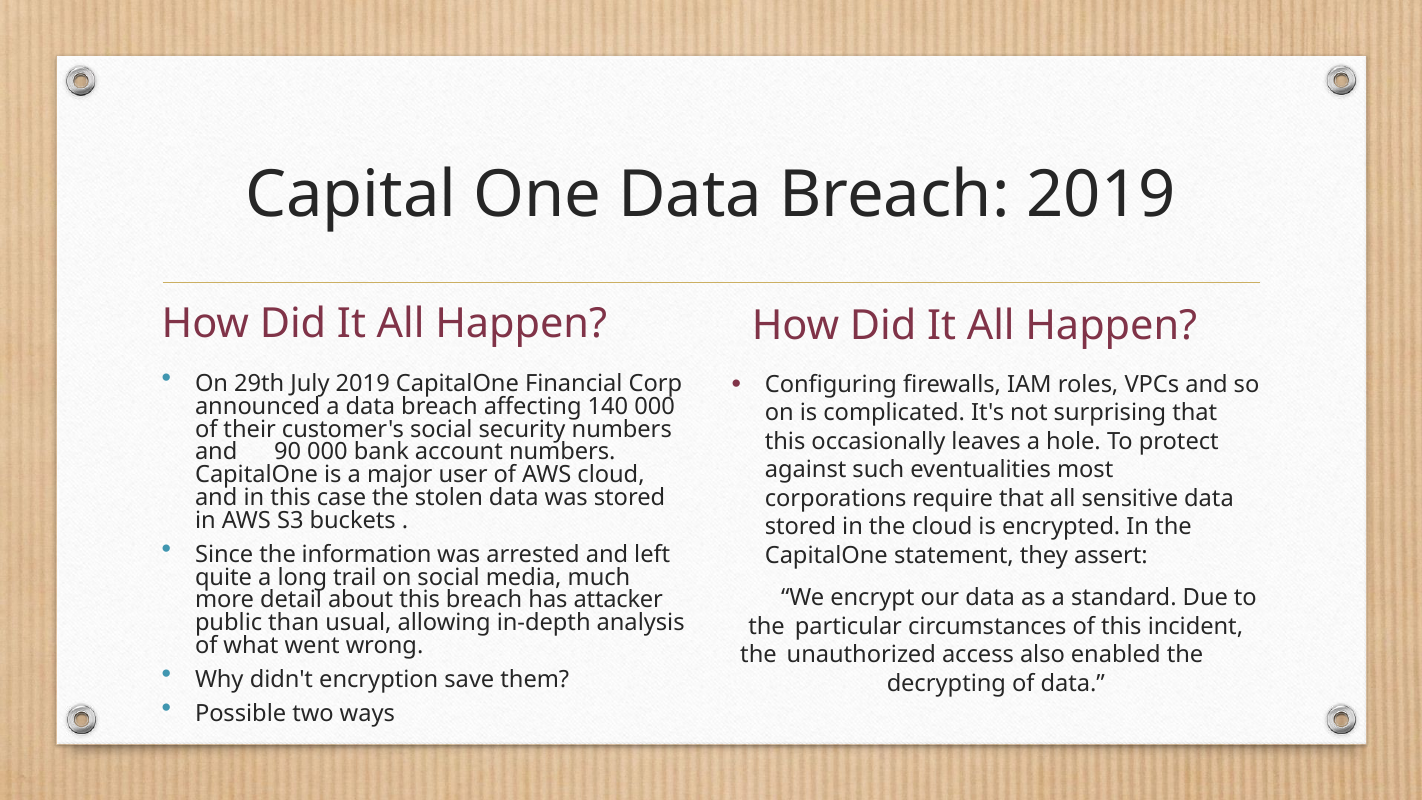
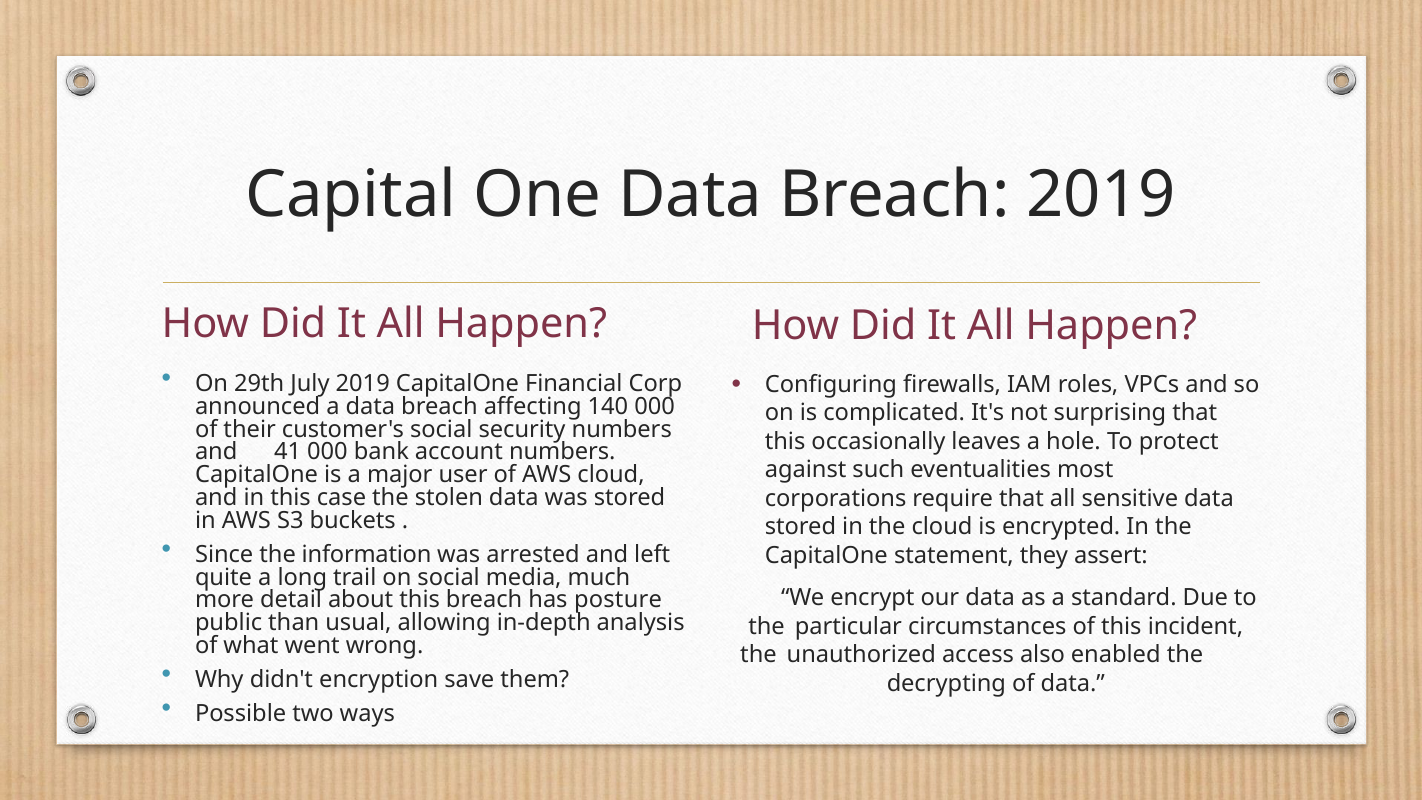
90: 90 -> 41 (288, 452)
attacker: attacker -> posture (618, 600)
